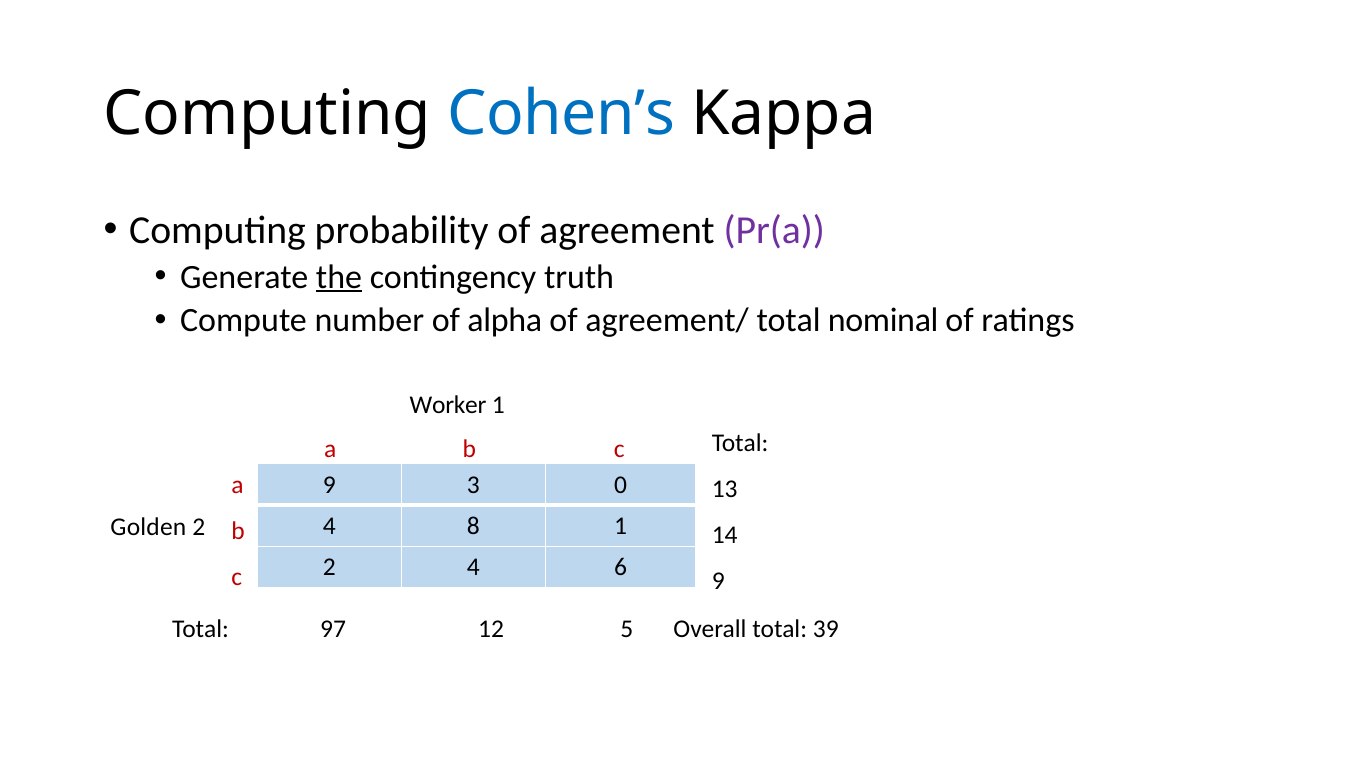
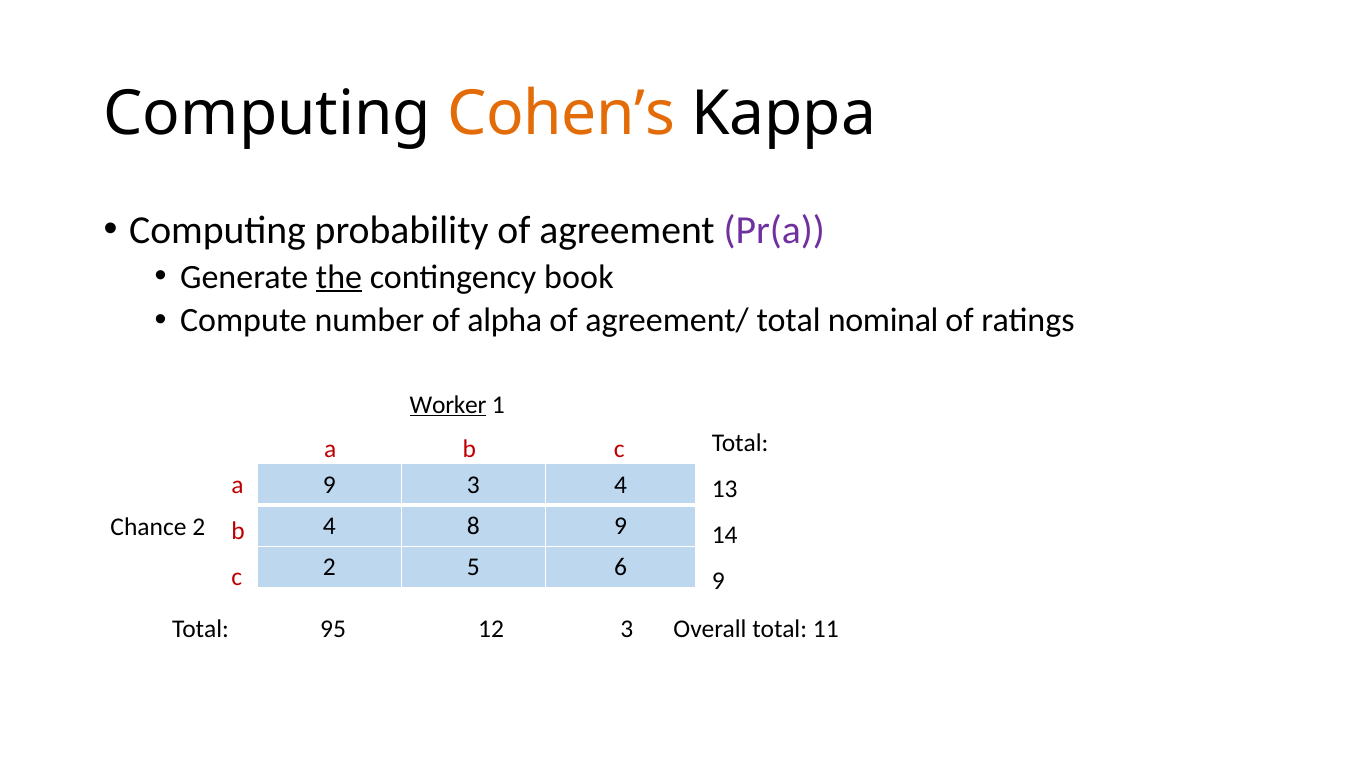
Cohen’s colour: blue -> orange (561, 114)
truth: truth -> book (579, 277)
Worker underline: none -> present (448, 405)
3 0: 0 -> 4 (621, 485)
8 1: 1 -> 9 (621, 526)
Golden: Golden -> Chance (149, 528)
2 4: 4 -> 5 (473, 567)
97: 97 -> 95 (333, 629)
12 5: 5 -> 3 (627, 629)
39: 39 -> 11 (826, 629)
